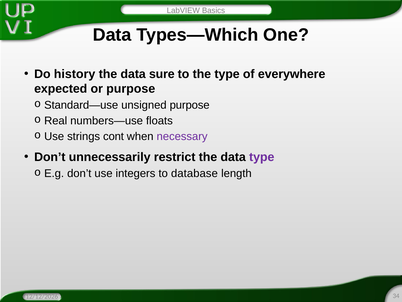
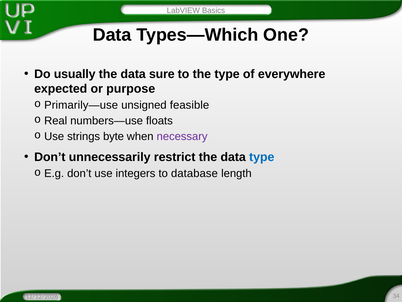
history: history -> usually (75, 74)
Standard—use: Standard—use -> Primarily—use (81, 105)
unsigned purpose: purpose -> feasible (190, 105)
cont: cont -> byte (114, 136)
type colour: purple -> blue (262, 157)
